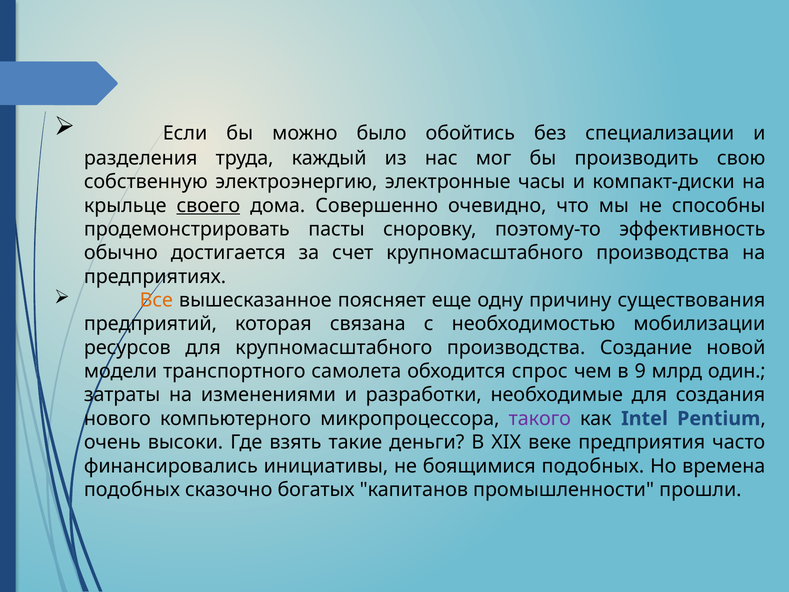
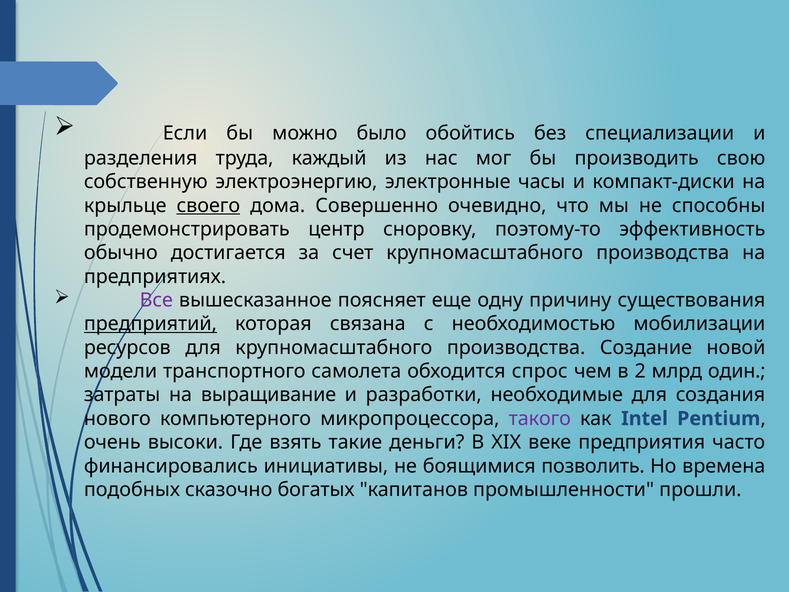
пасты: пасты -> центр (336, 229)
Все colour: orange -> purple (156, 300)
предприятий underline: none -> present (150, 324)
9: 9 -> 2 (640, 371)
изменениями: изменениями -> выращивание (269, 395)
боящимися подобных: подобных -> позволить (593, 466)
